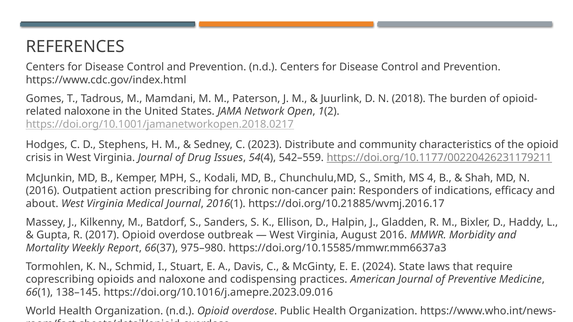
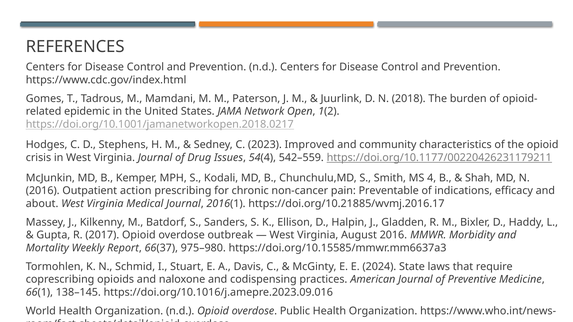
naloxone: naloxone -> epidemic (87, 111)
Distribute: Distribute -> Improved (310, 145)
Responders: Responders -> Preventable (389, 191)
